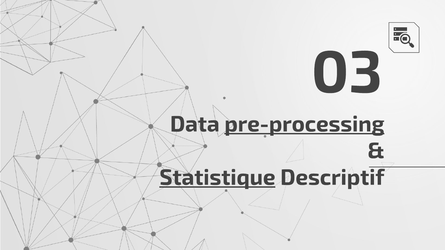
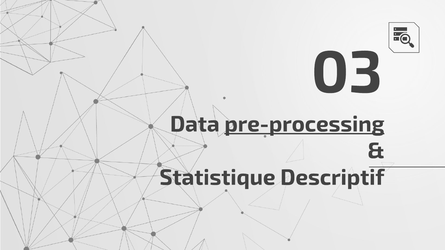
Statistique underline: present -> none (217, 178)
